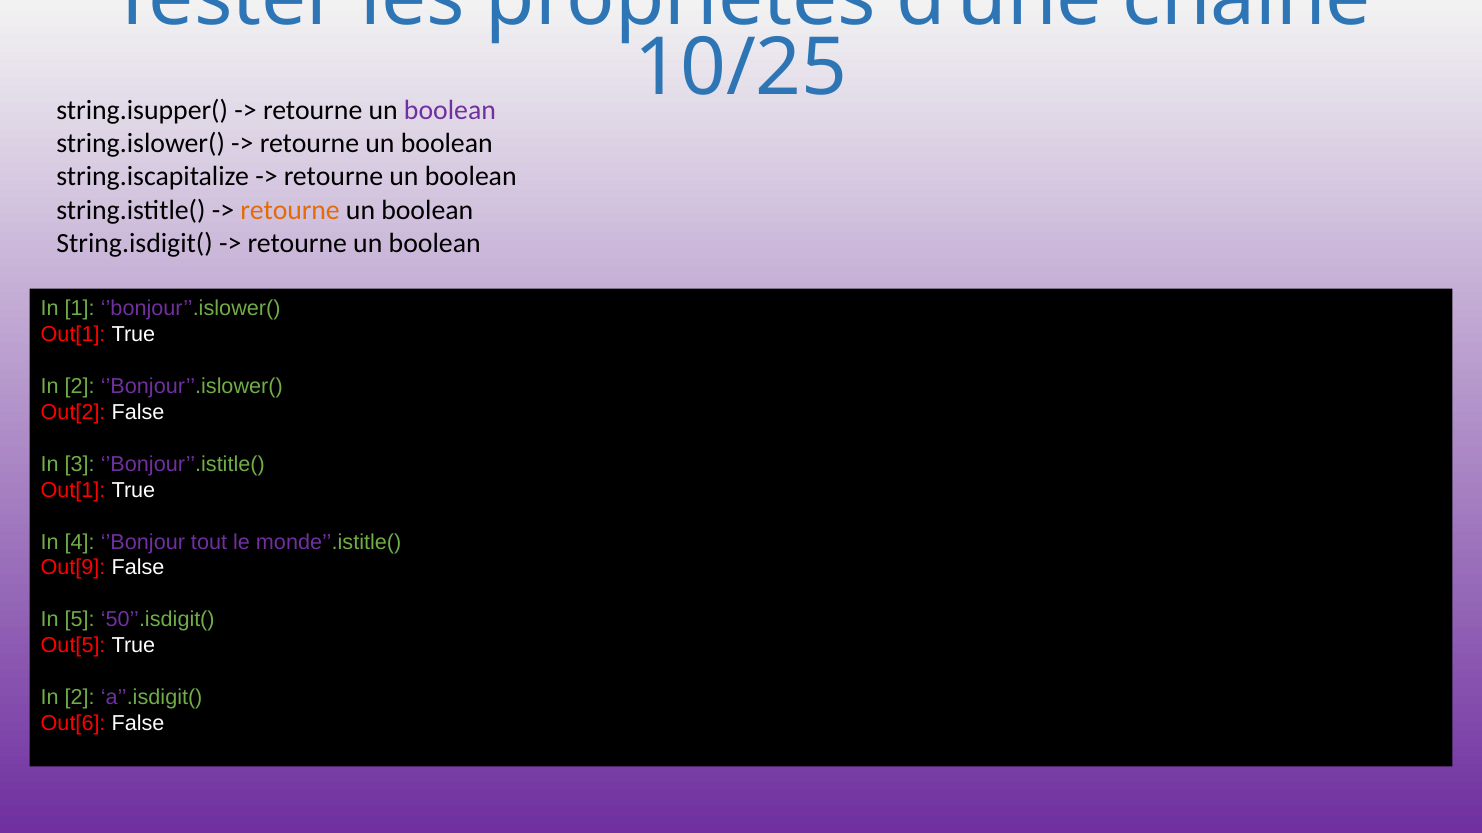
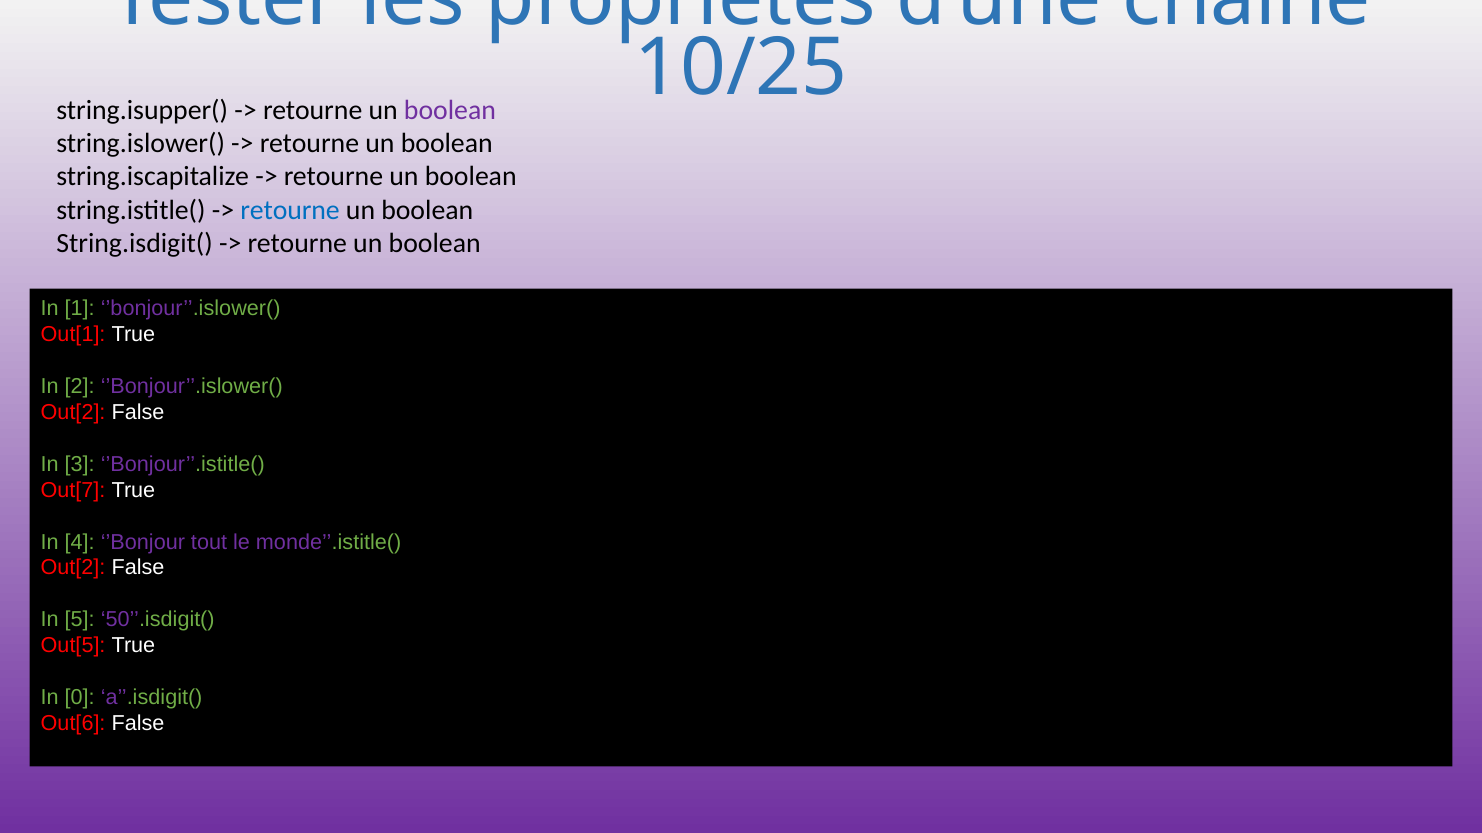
retourne colour: orange -> blue (290, 210)
Out[1: Out[1 -> Out[7 (73, 490)
Out[9: Out[9 -> Out[2 (73, 568)
2: 2 -> 0 (80, 698)
